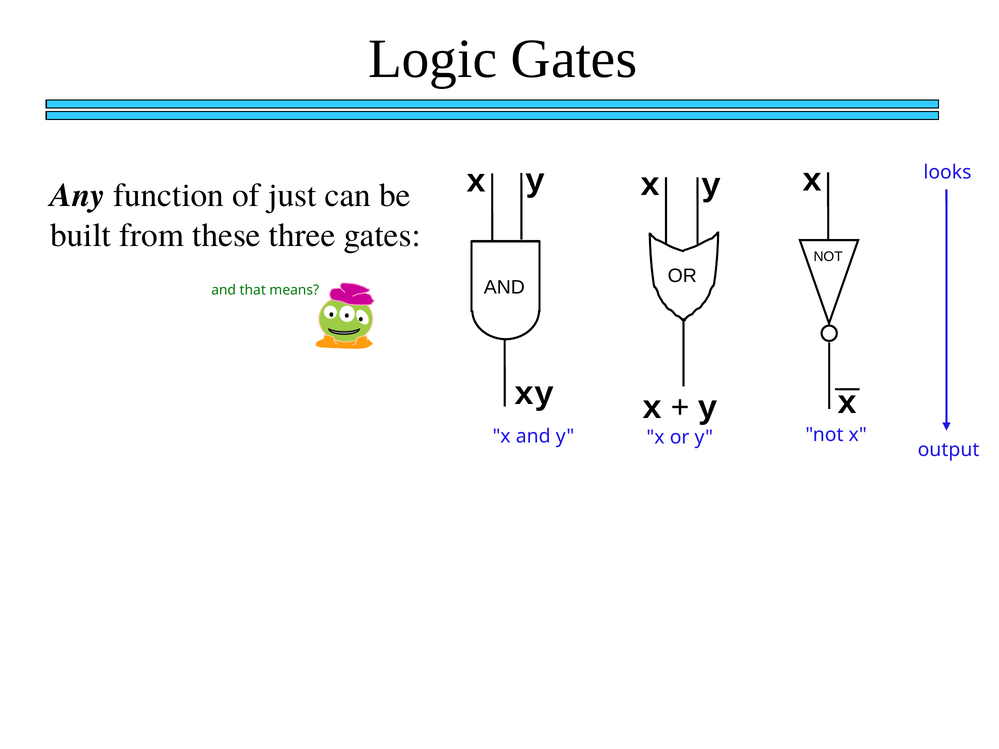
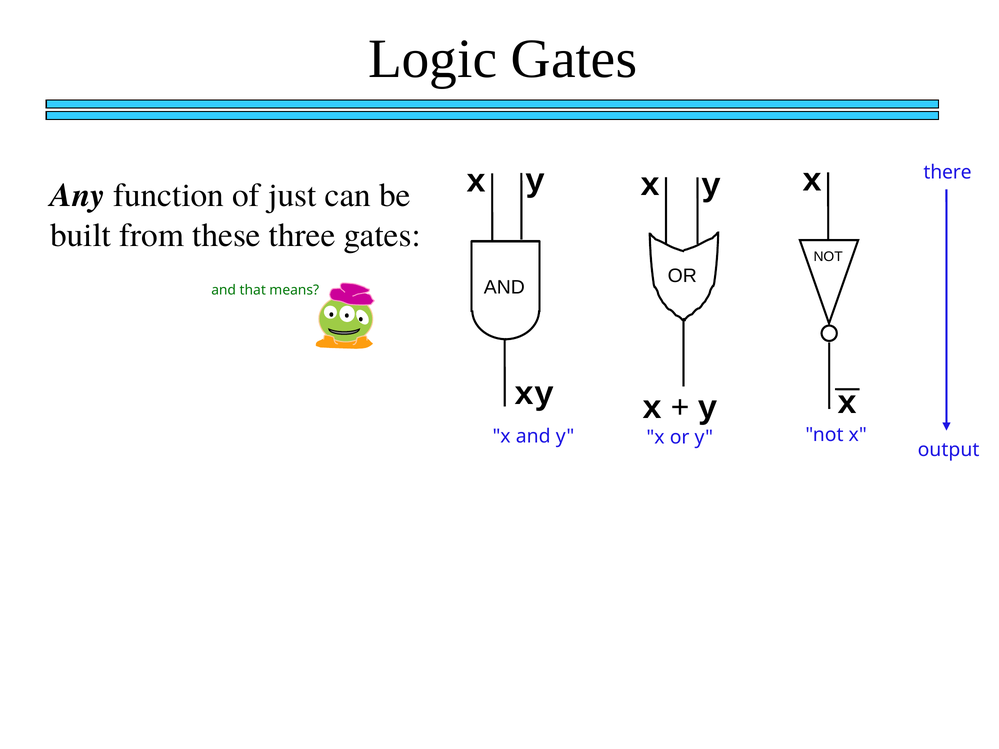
looks: looks -> there (948, 173)
